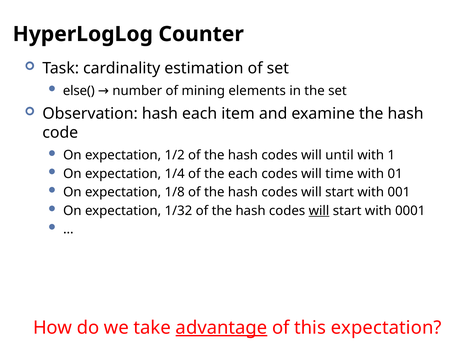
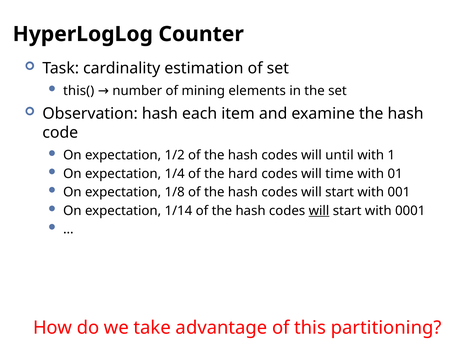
else(: else( -> this( (79, 91)
the each: each -> hard (243, 174)
1/32: 1/32 -> 1/14 (178, 211)
advantage underline: present -> none (221, 328)
this expectation: expectation -> partitioning (386, 328)
